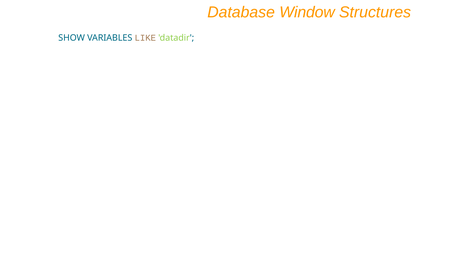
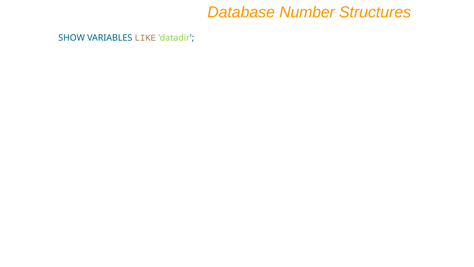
Window: Window -> Number (307, 12)
